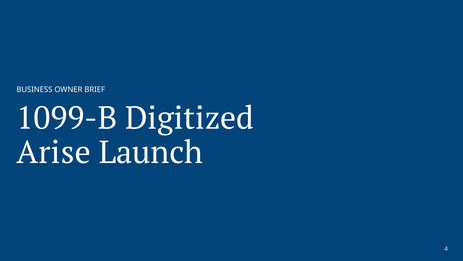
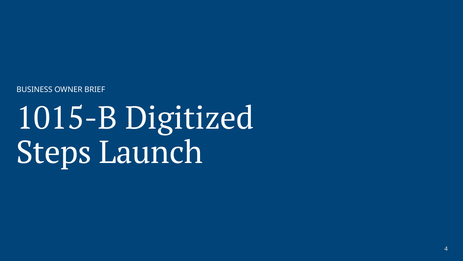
1099-B: 1099-B -> 1015-B (67, 118)
Arise: Arise -> Steps (54, 152)
